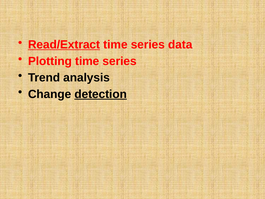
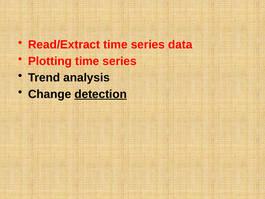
Read/Extract underline: present -> none (64, 45)
